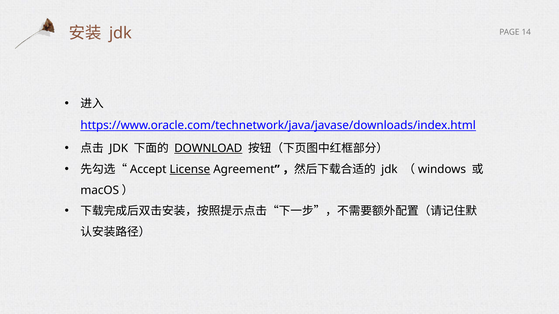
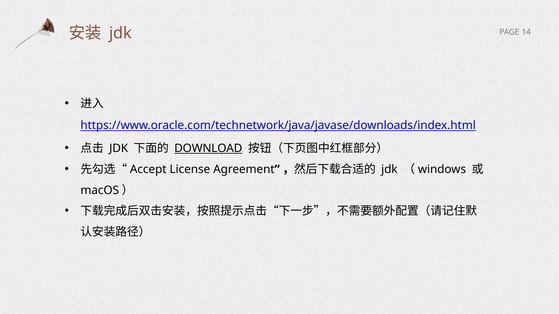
License underline: present -> none (190, 170)
